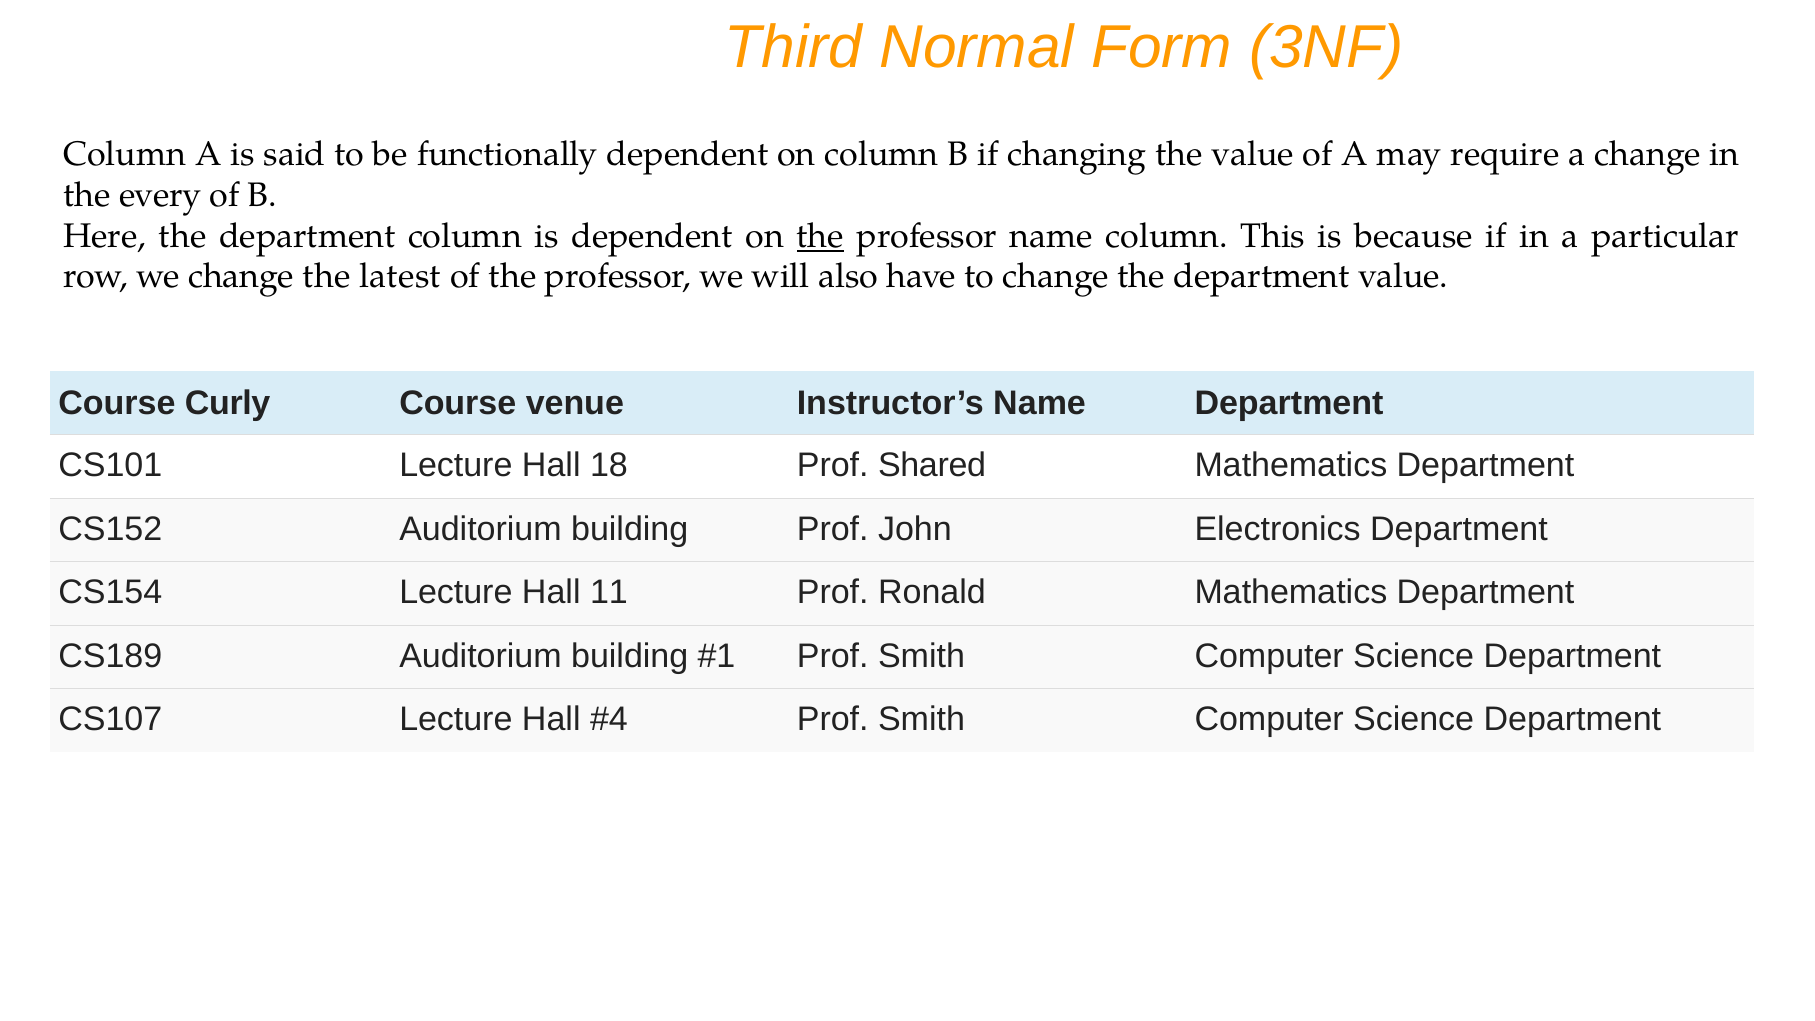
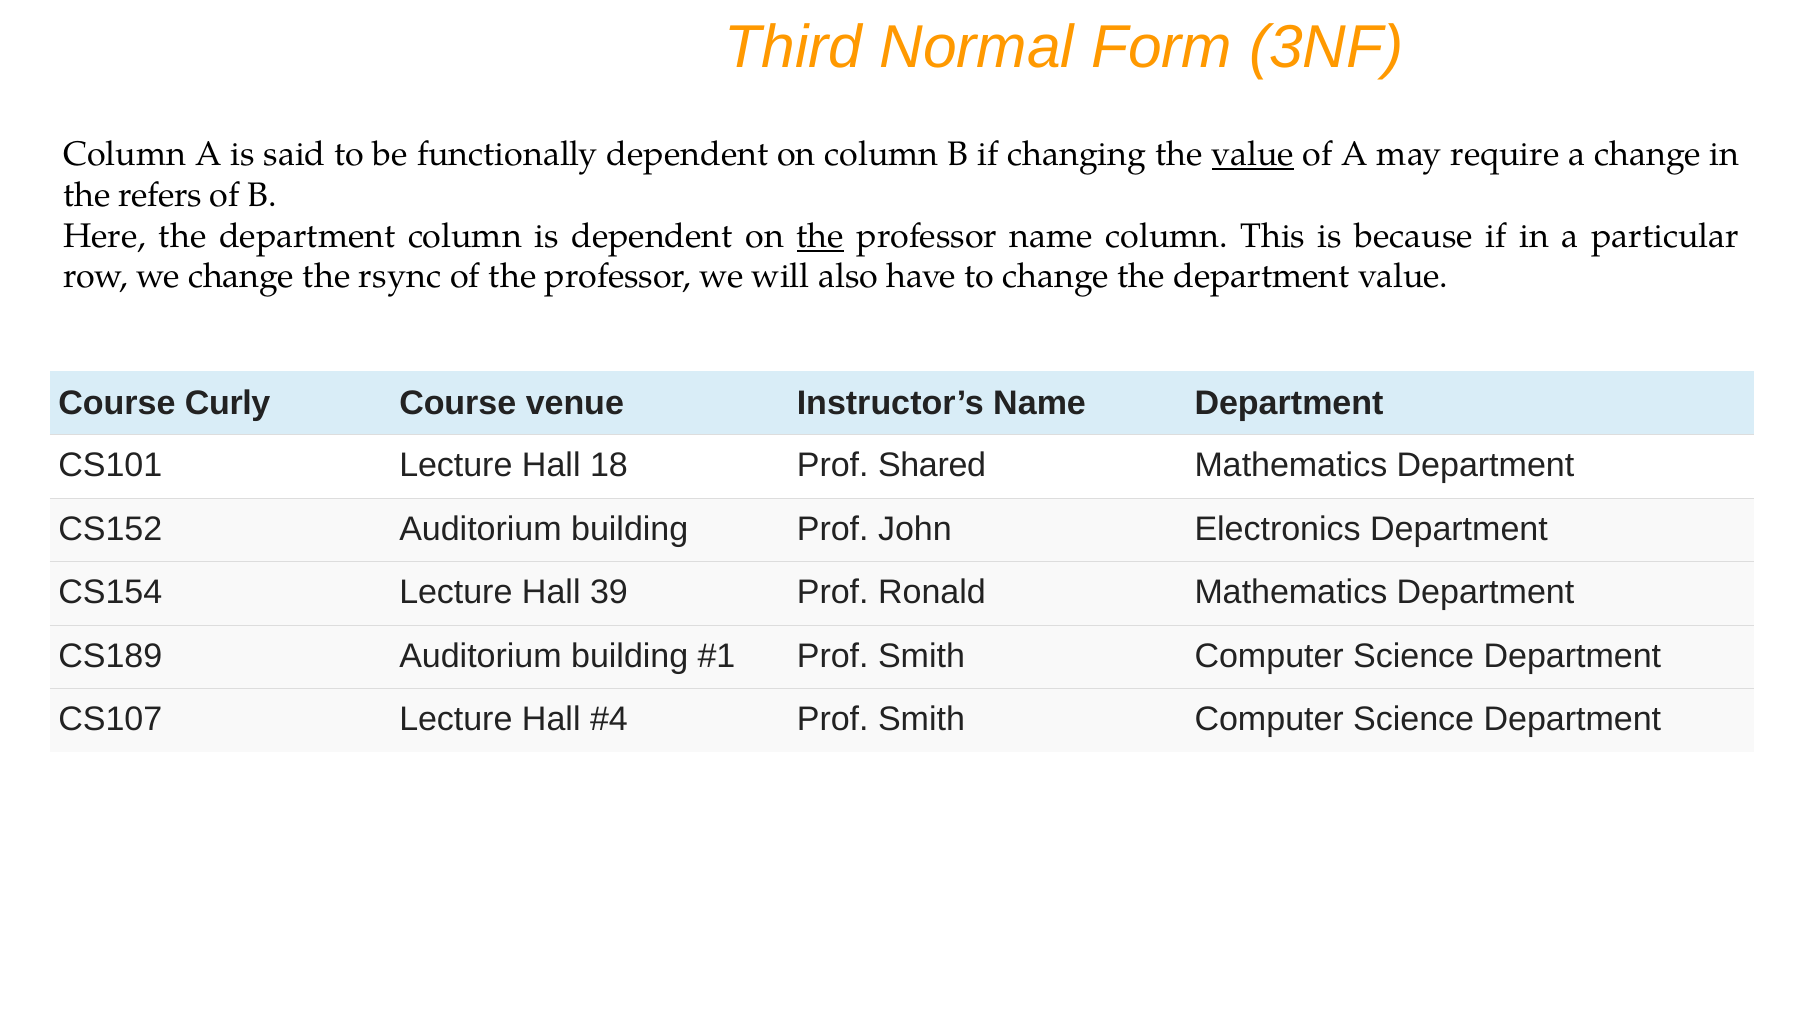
value underline: none -> present (1253, 154)
every: every -> refers (160, 195)
latest: latest -> rsync (400, 277)
11: 11 -> 39 (609, 593)
